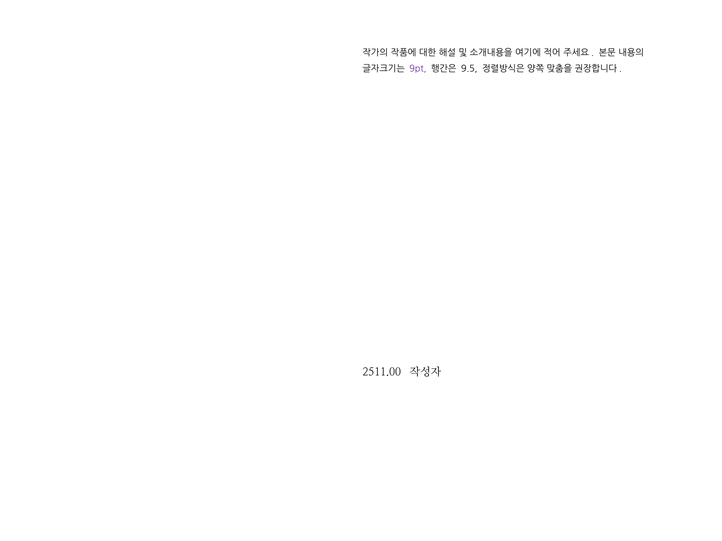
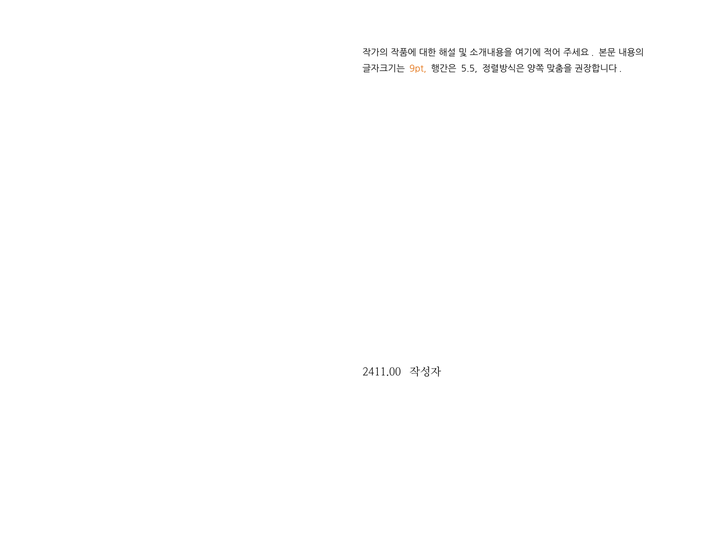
9pt colour: purple -> orange (418, 69)
9.5: 9.5 -> 5.5 (469, 69)
2511.00: 2511.00 -> 2411.00 (382, 373)
